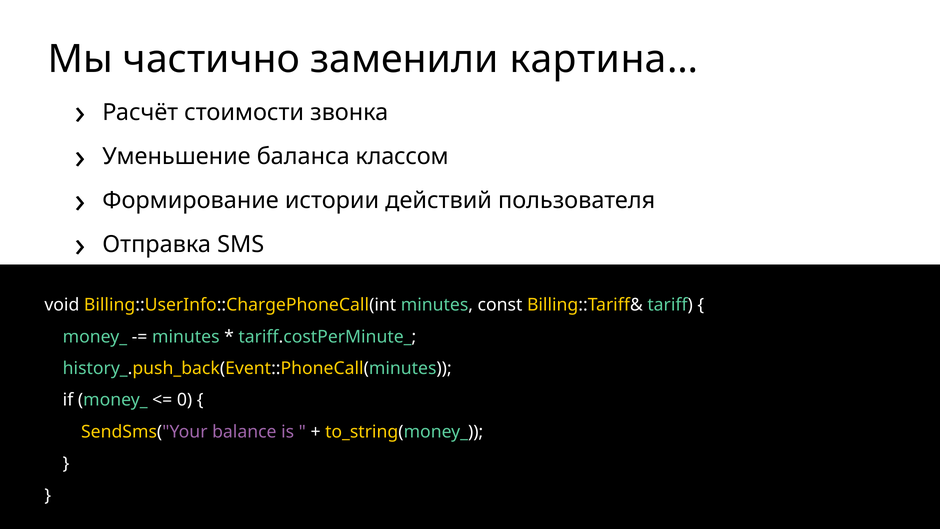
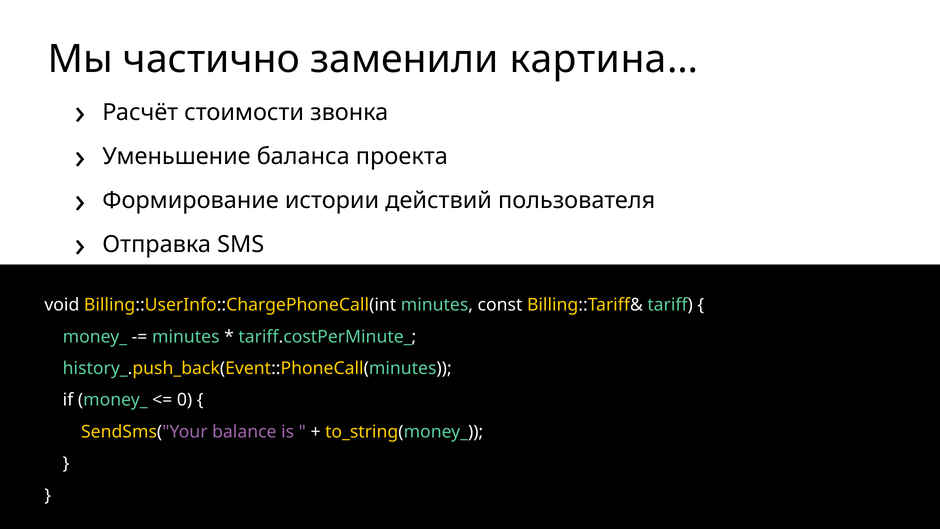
классом: классом -> проекта (402, 156)
